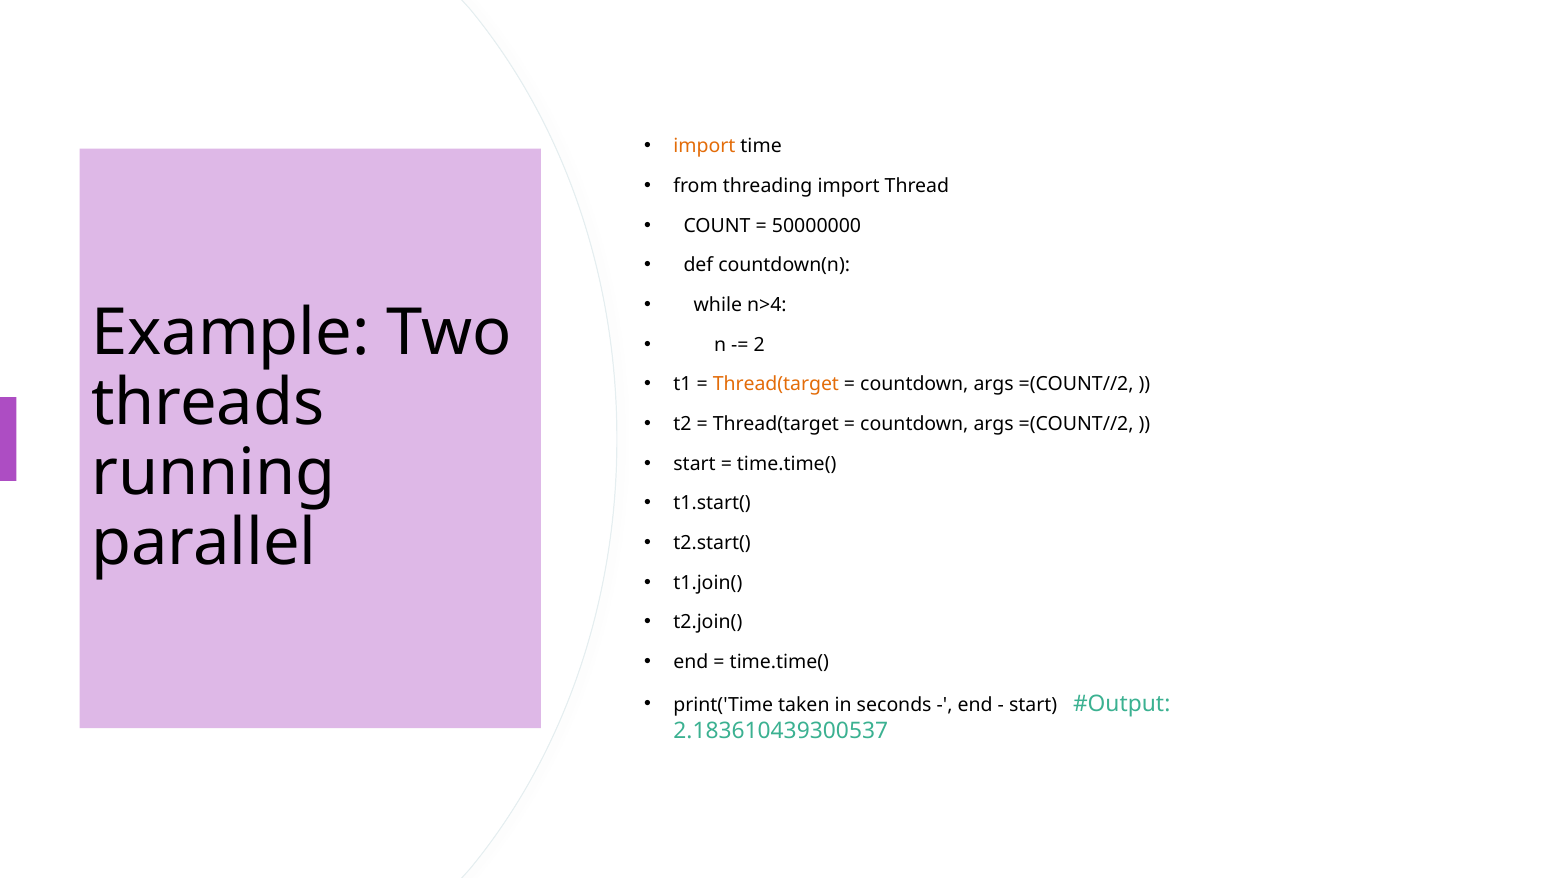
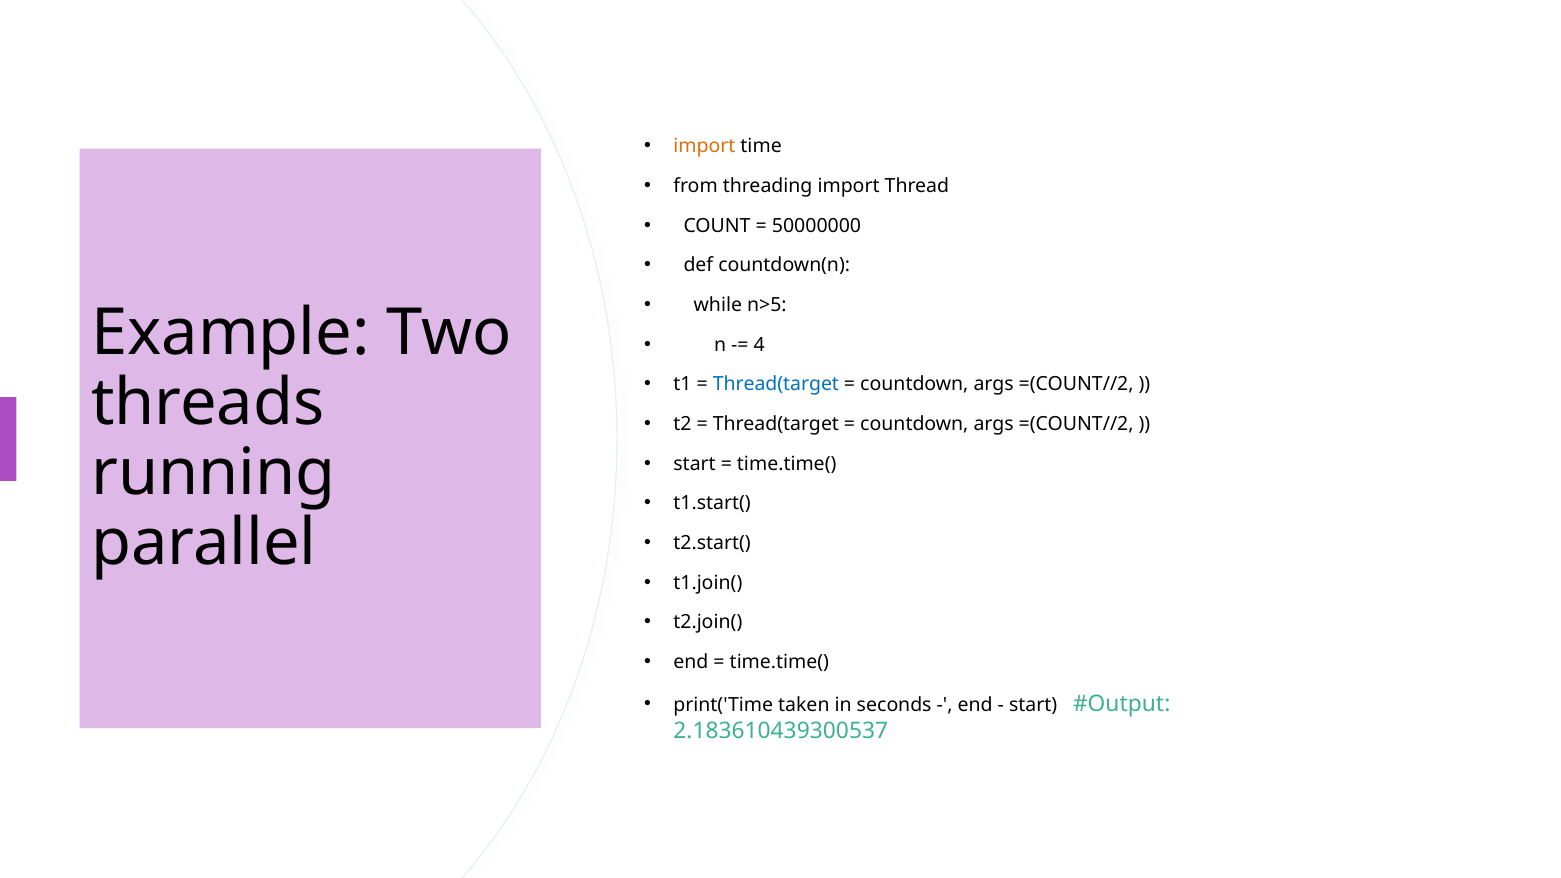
n>4: n>4 -> n>5 (767, 305)
2: 2 -> 4 (759, 345)
Thread(target colour: orange -> blue (776, 384)
